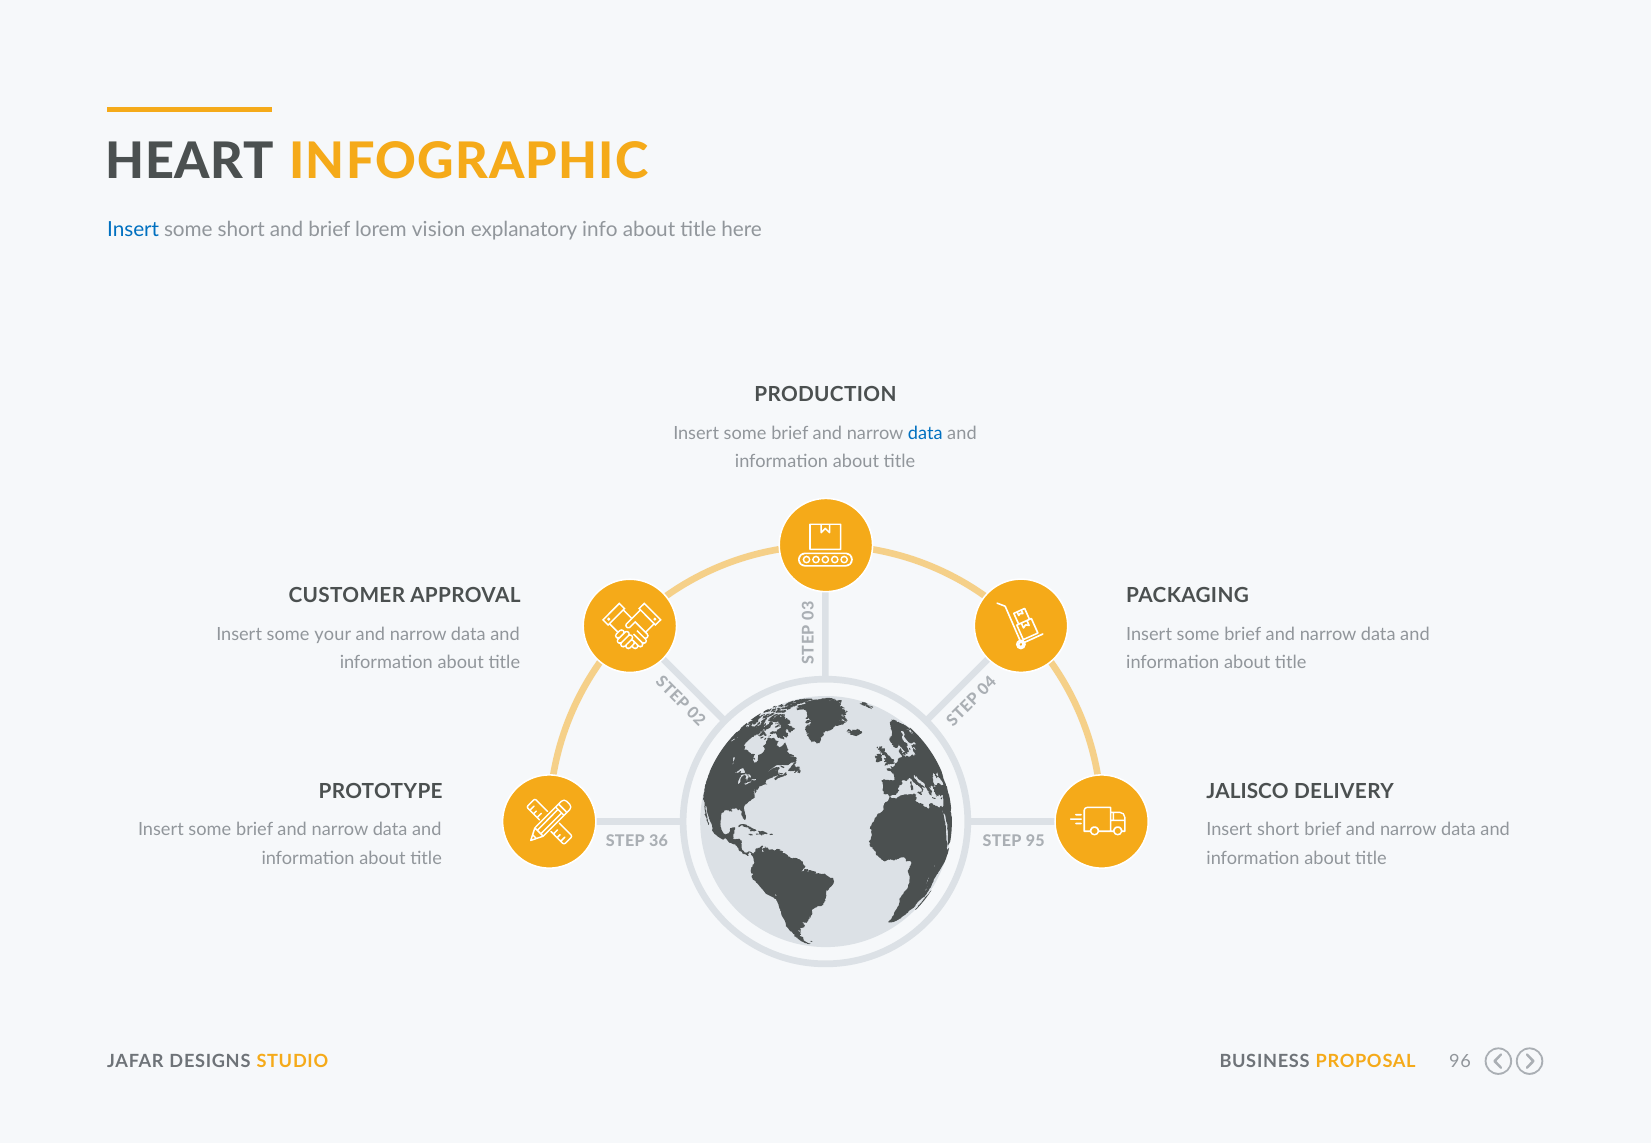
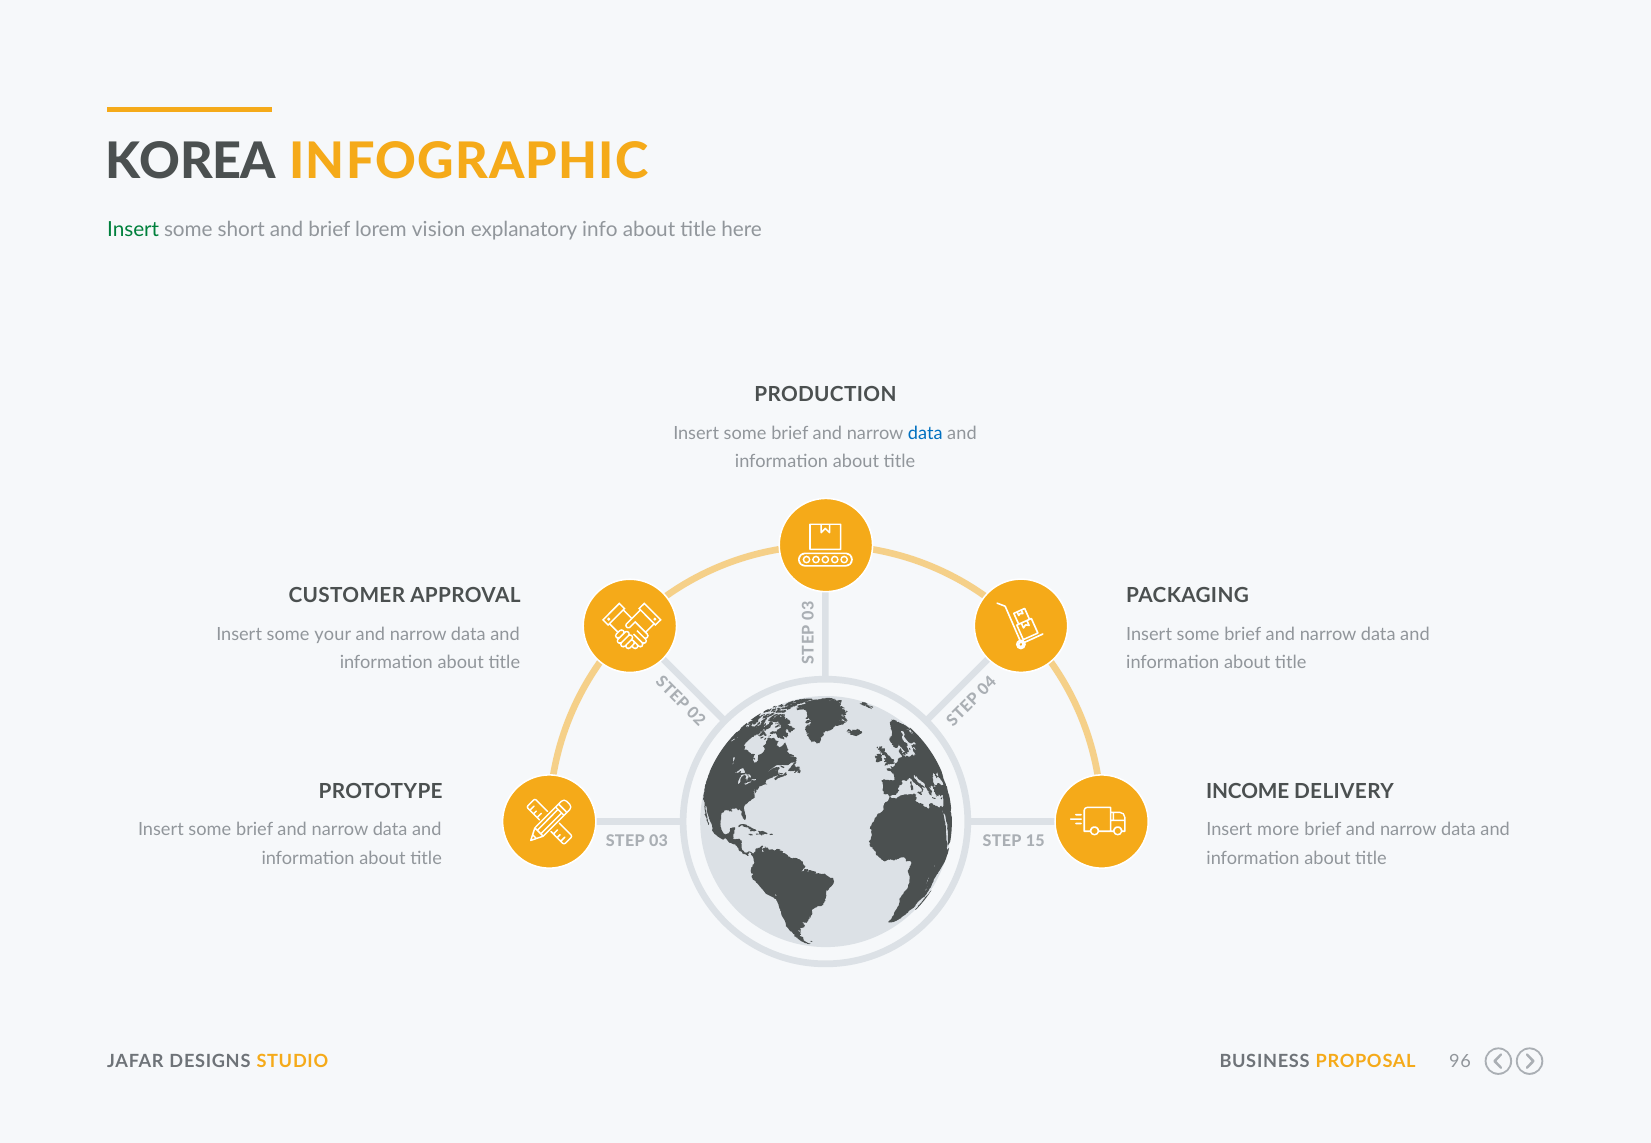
HEART: HEART -> KOREA (191, 162)
Insert colour: blue -> green (133, 230)
JALISCO: JALISCO -> INCOME (1248, 791)
Insert short: short -> more (1278, 830)
36: 36 -> 03 (659, 842)
95: 95 -> 15 (1035, 842)
